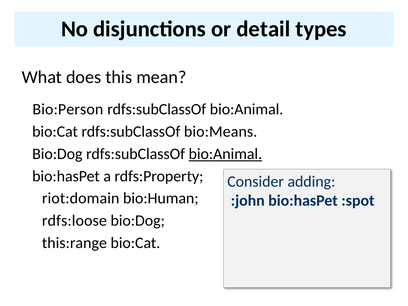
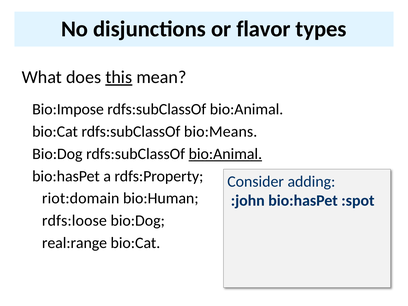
detail: detail -> flavor (264, 29)
this underline: none -> present (119, 77)
Bio:Person: Bio:Person -> Bio:Impose (68, 109)
this:range: this:range -> real:range (75, 243)
